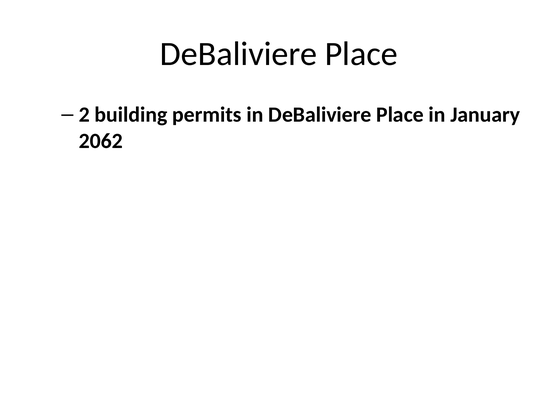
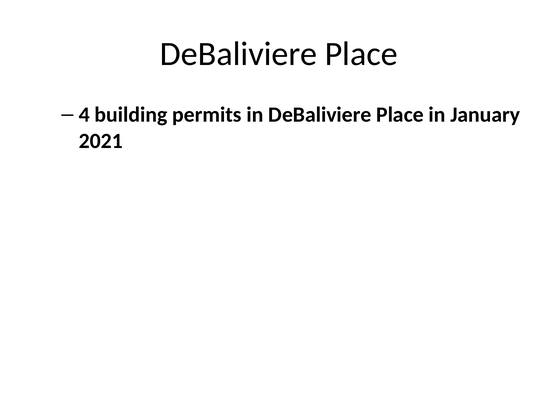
2: 2 -> 4 (84, 115)
2062: 2062 -> 2021 (101, 141)
